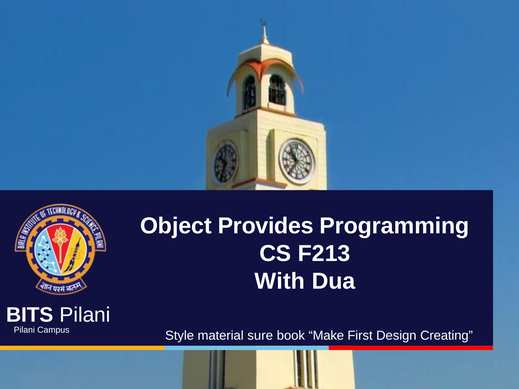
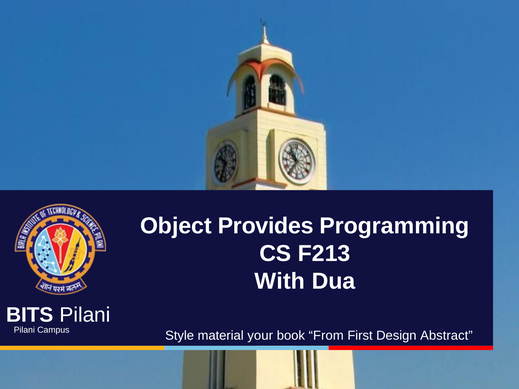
sure: sure -> your (260, 336)
Make: Make -> From (326, 336)
Creating: Creating -> Abstract (446, 336)
